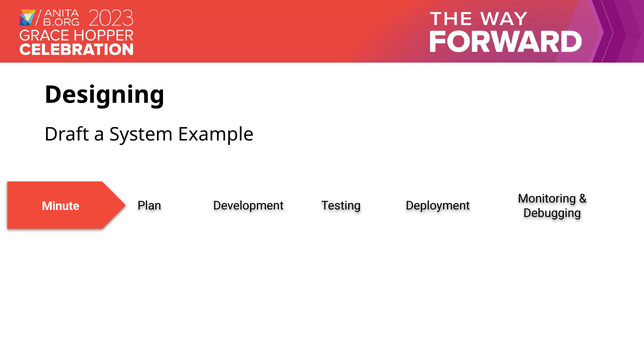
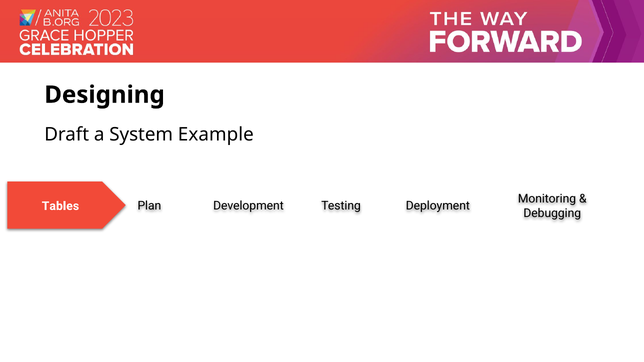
Minute: Minute -> Tables (60, 206)
